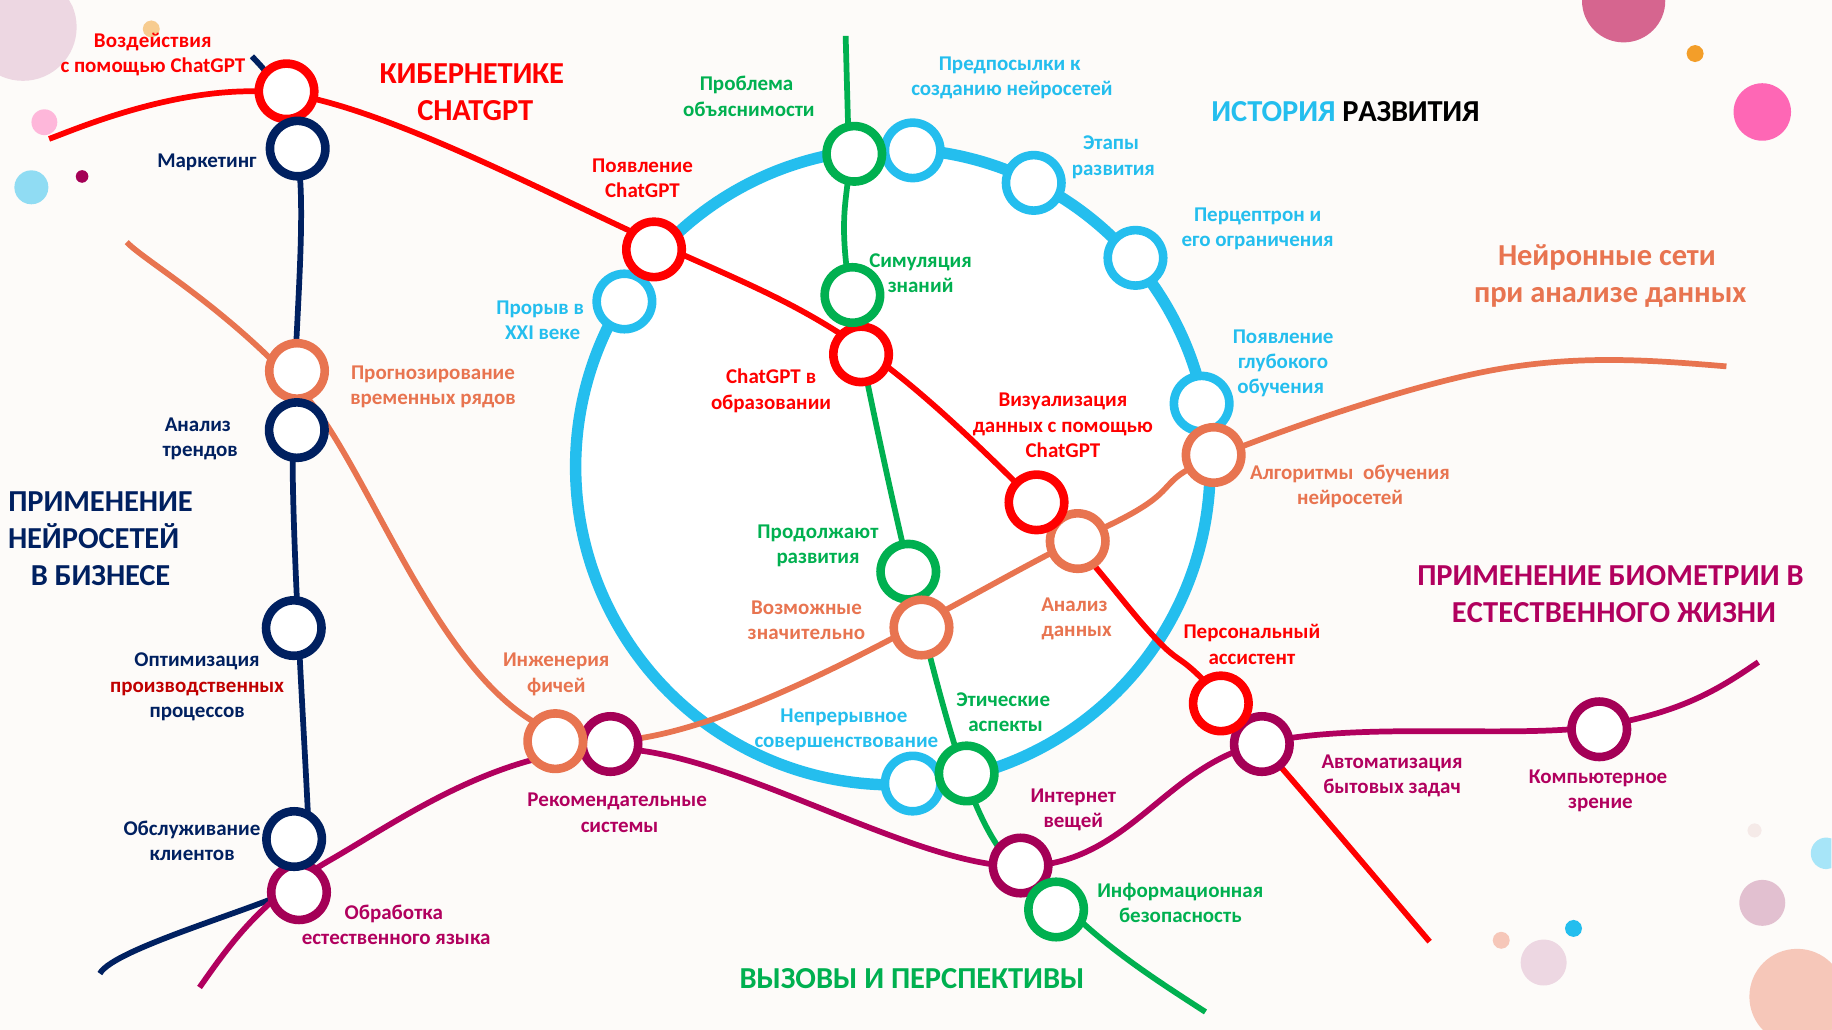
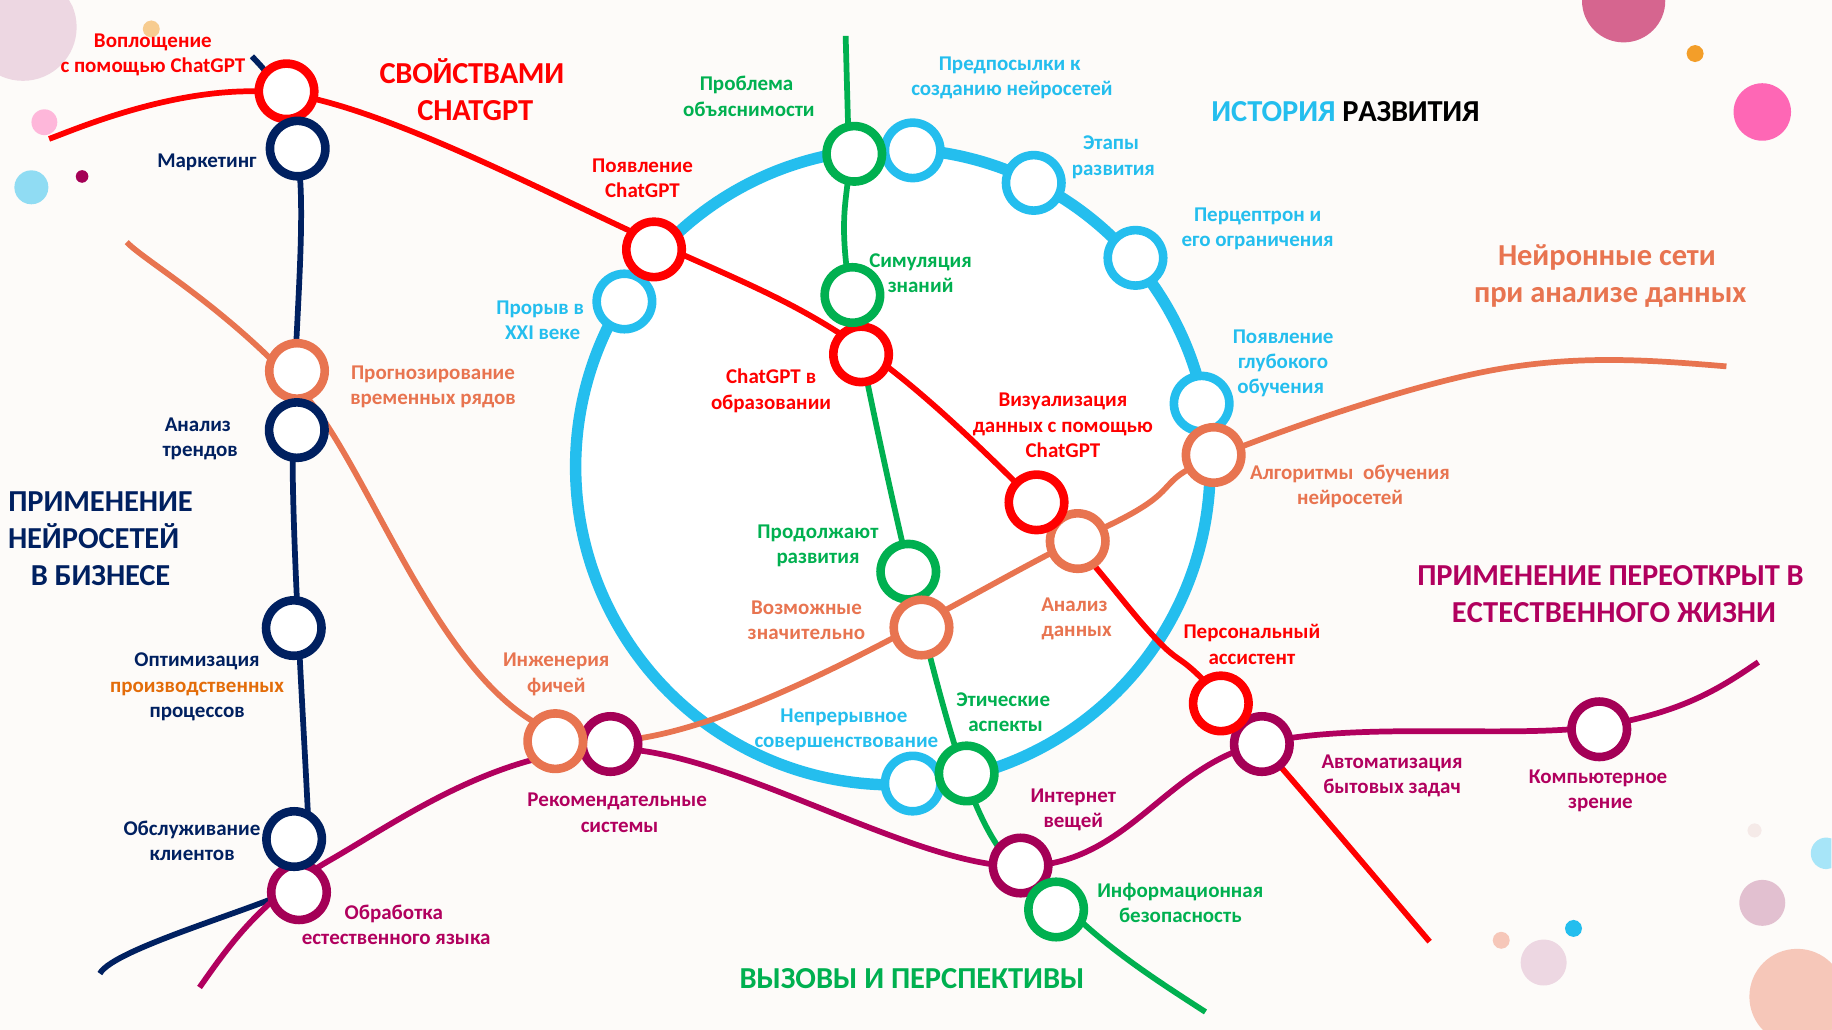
Воздействия: Воздействия -> Воплощение (153, 40)
КИБЕРНЕТИКЕ: КИБЕРНЕТИКЕ -> СВОЙСТВАМИ (472, 73)
БИОМЕТРИИ: БИОМЕТРИИ -> ПЕРЕОТКРЫТ (1694, 576)
производственных colour: red -> orange (197, 685)
